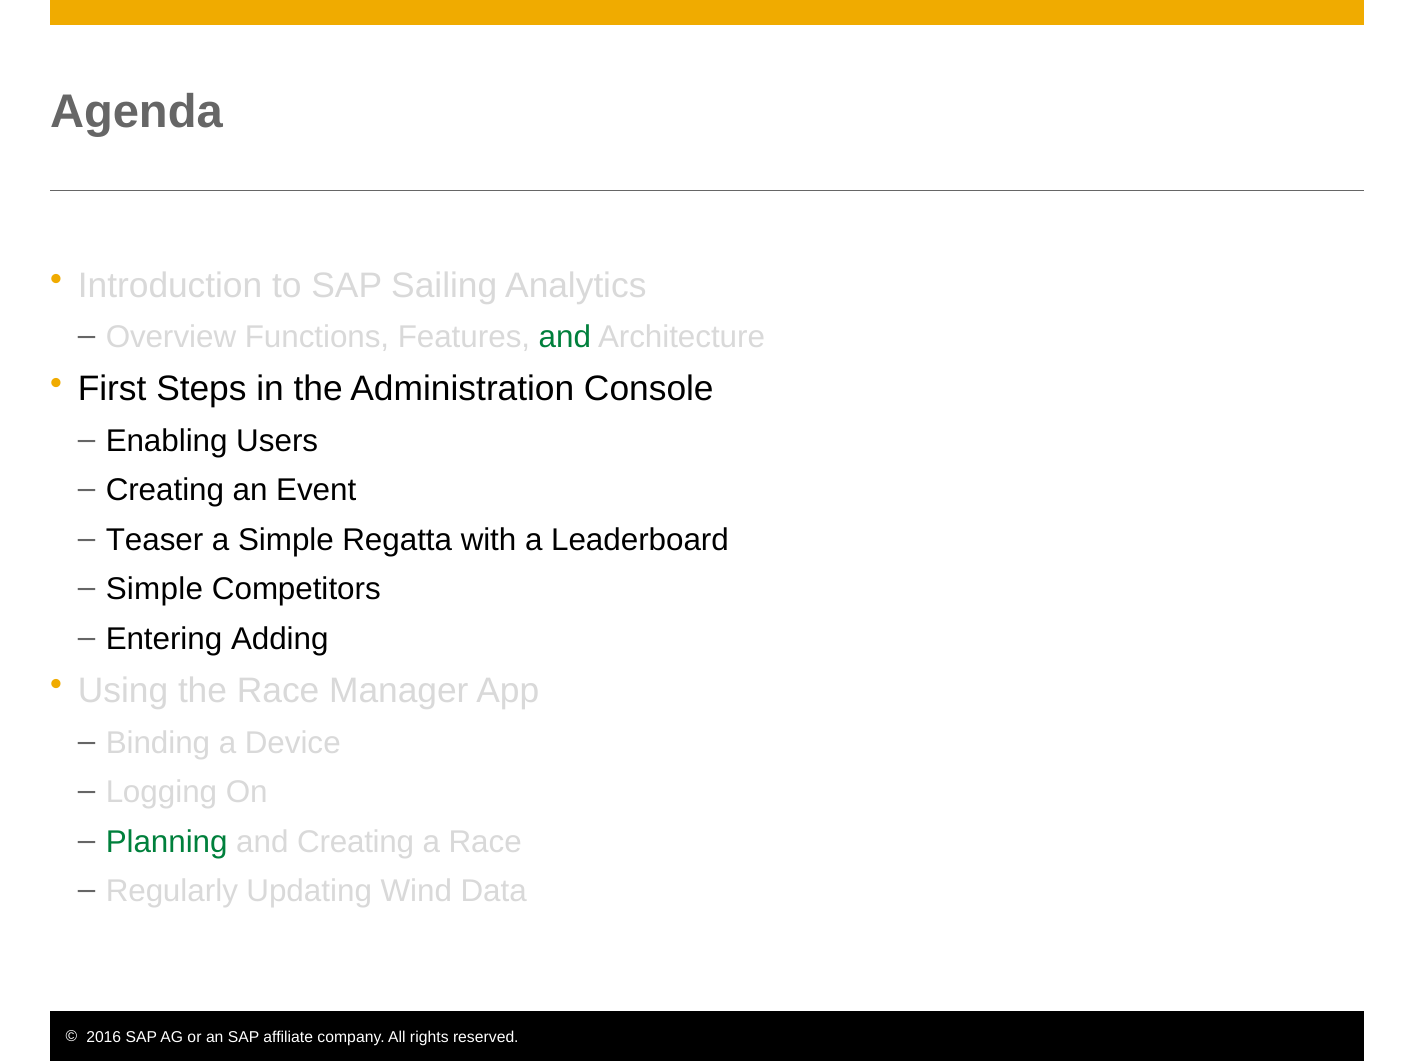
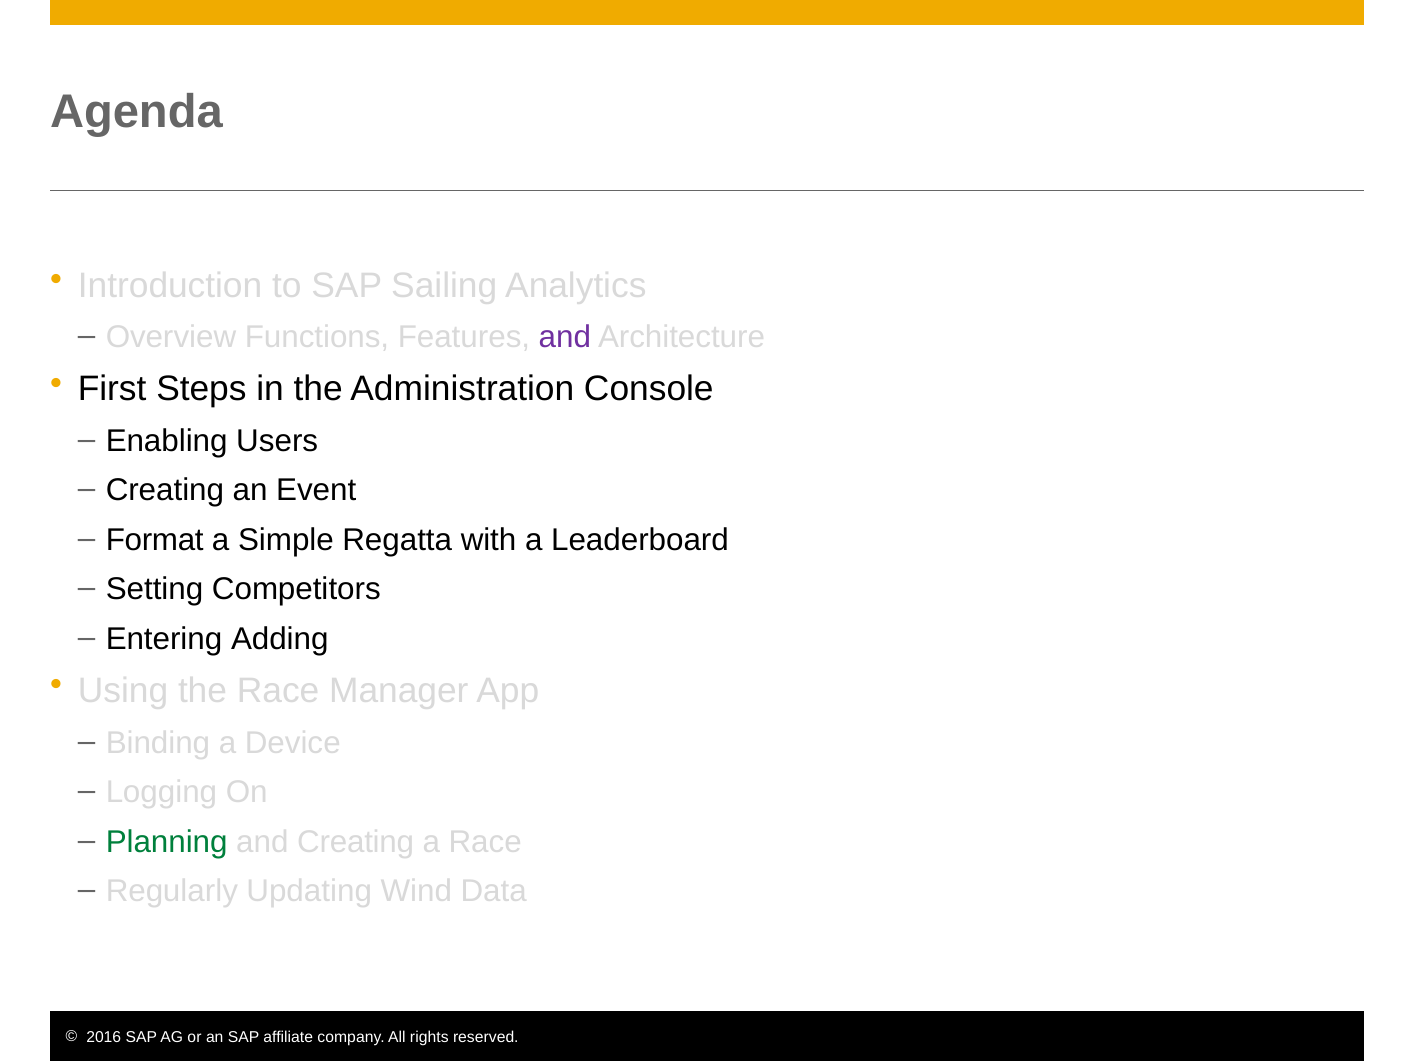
and colour: green -> purple (565, 337)
Teaser: Teaser -> Format (155, 540)
Simple: Simple -> Setting (155, 589)
